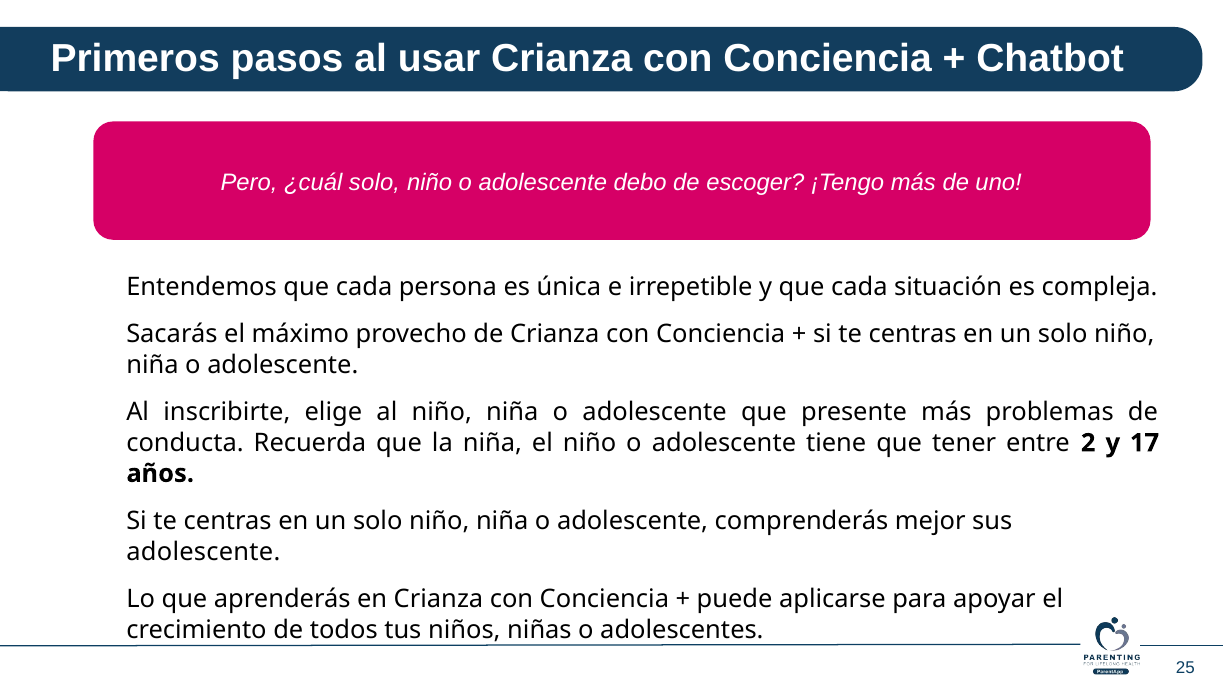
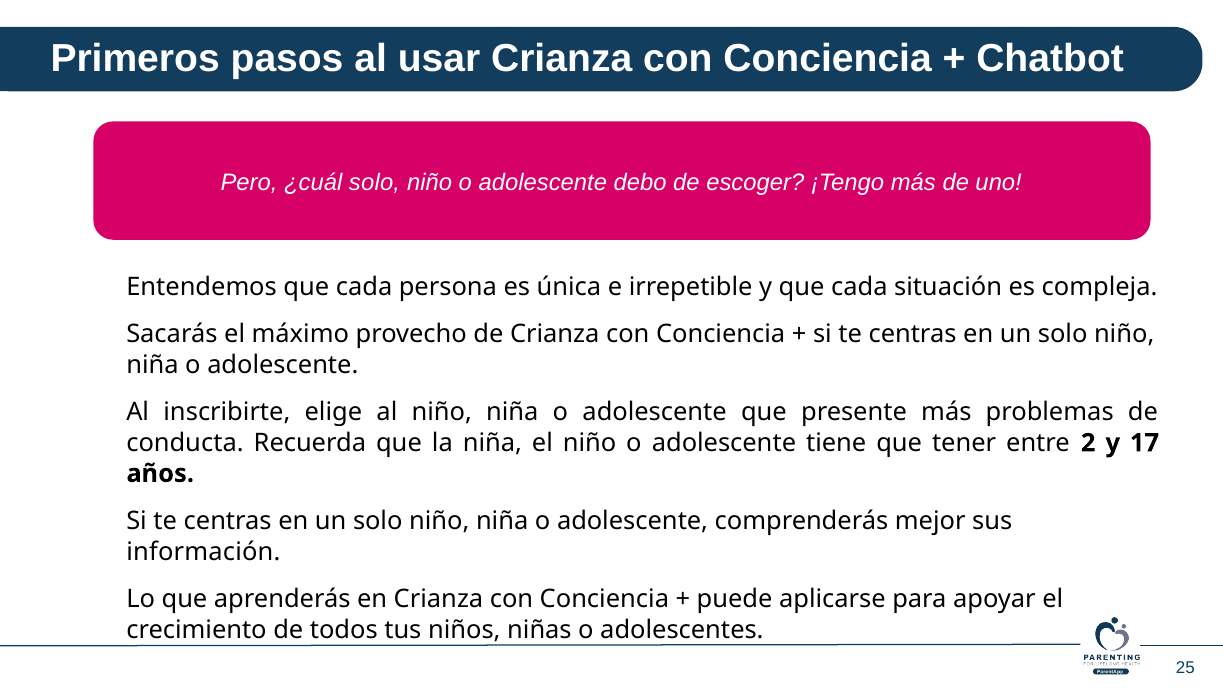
adolescente: adolescente -> información (203, 552)
